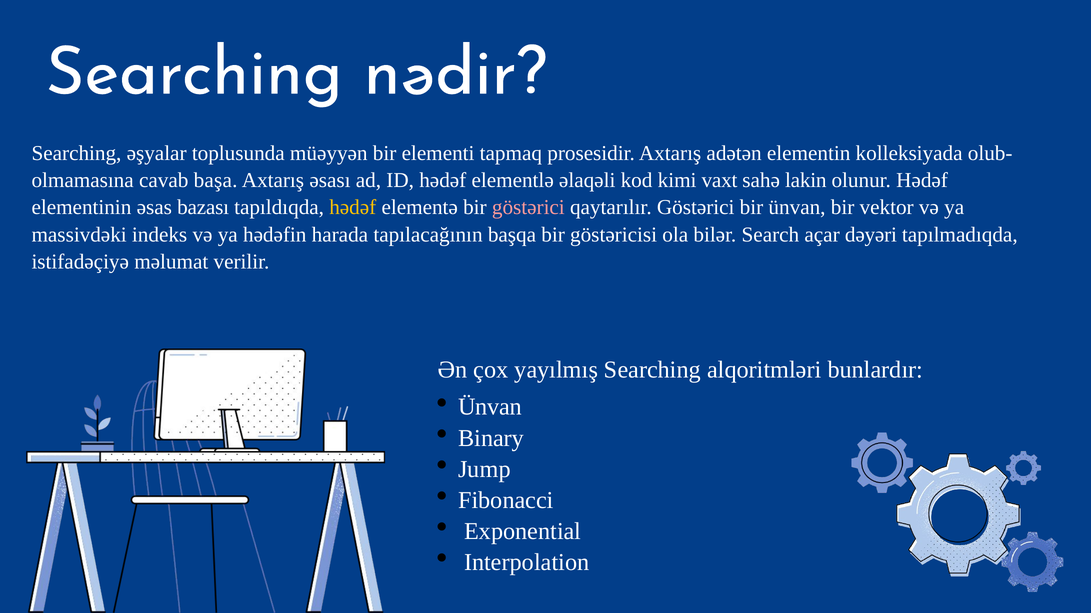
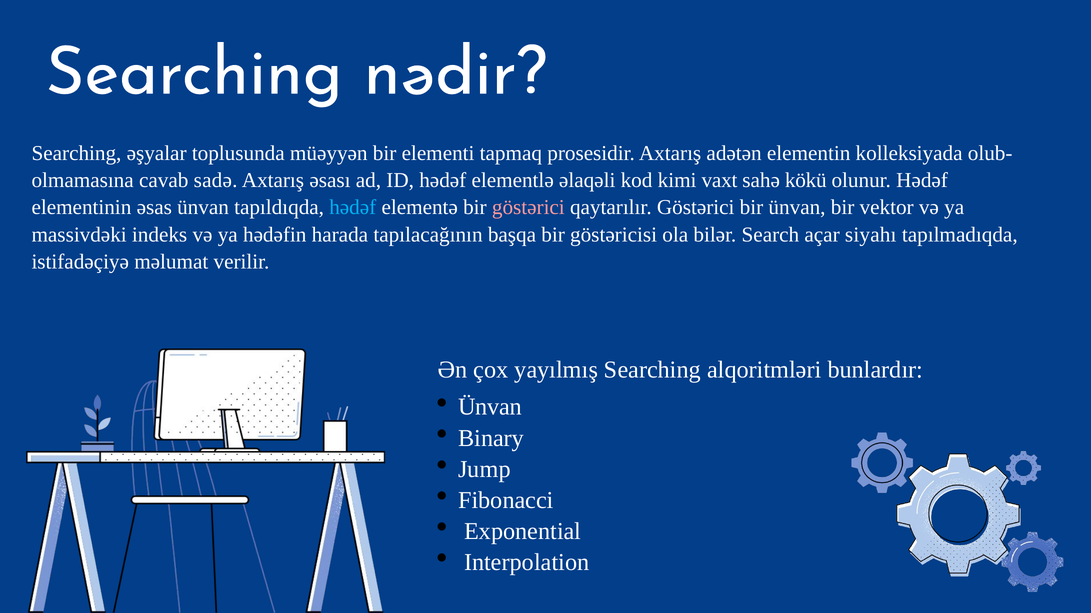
başa: başa -> sadə (216, 180)
lakin: lakin -> kökü (806, 180)
əsas bazası: bazası -> ünvan (203, 208)
hədəf colour: yellow -> light blue (353, 208)
dəyəri: dəyəri -> siyahı (871, 235)
